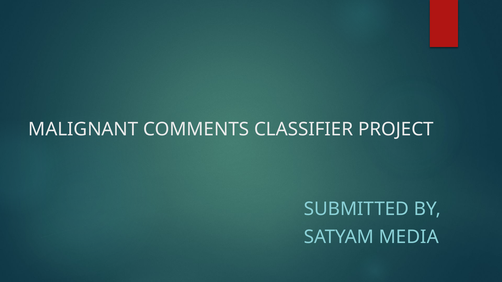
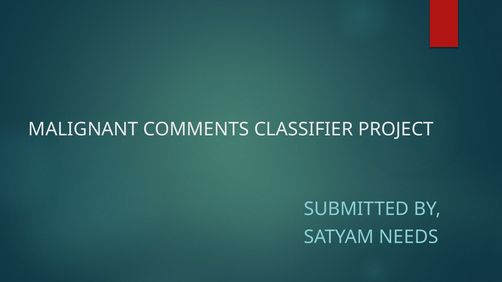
MEDIA: MEDIA -> NEEDS (409, 237)
